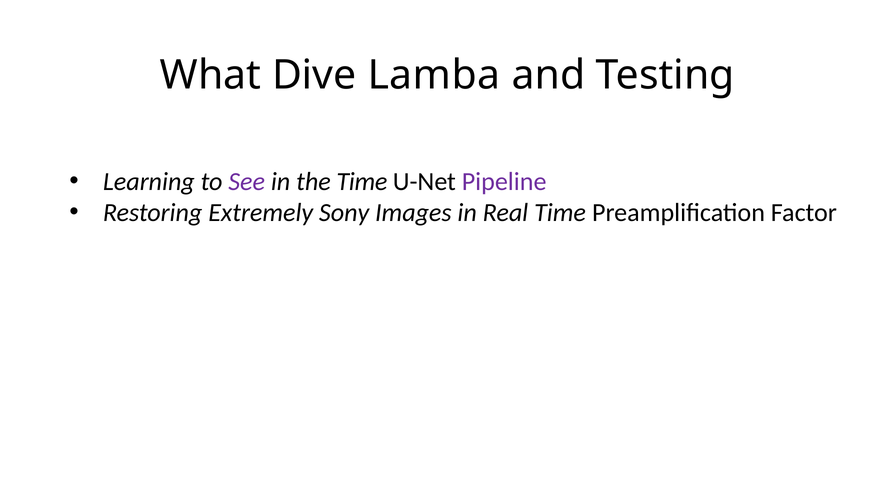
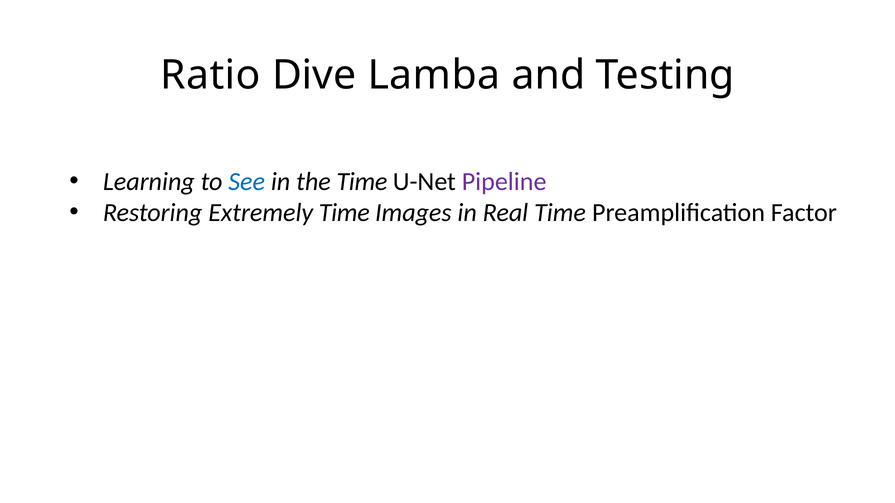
What: What -> Ratio (210, 75)
See colour: purple -> blue (247, 182)
Extremely Sony: Sony -> Time (344, 213)
